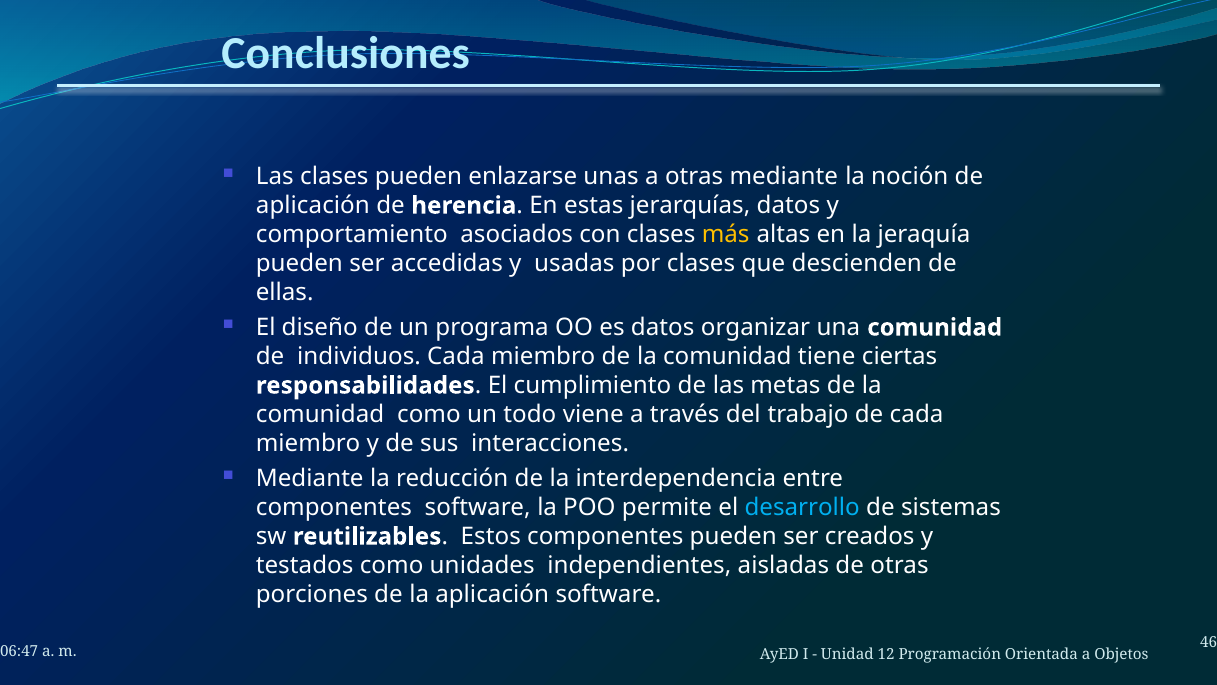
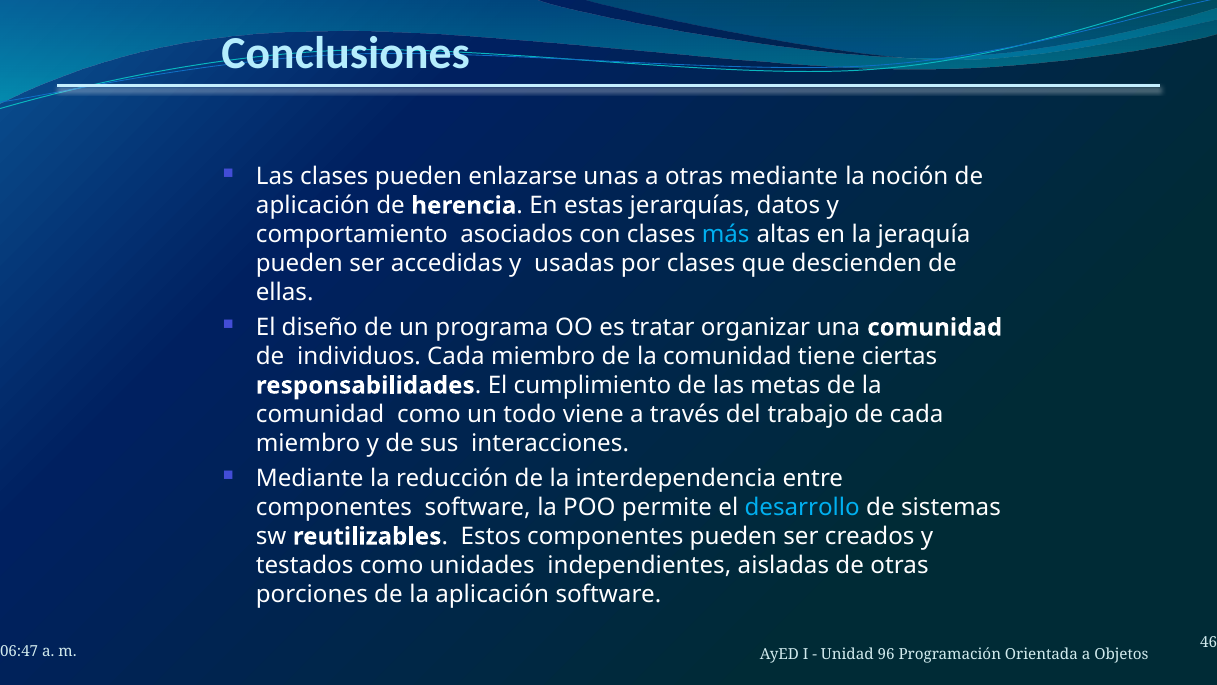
más colour: yellow -> light blue (726, 234)
es datos: datos -> tratar (663, 327)
12: 12 -> 96 (886, 654)
